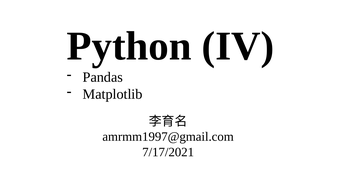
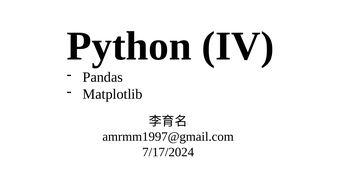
7/17/2021: 7/17/2021 -> 7/17/2024 (168, 152)
